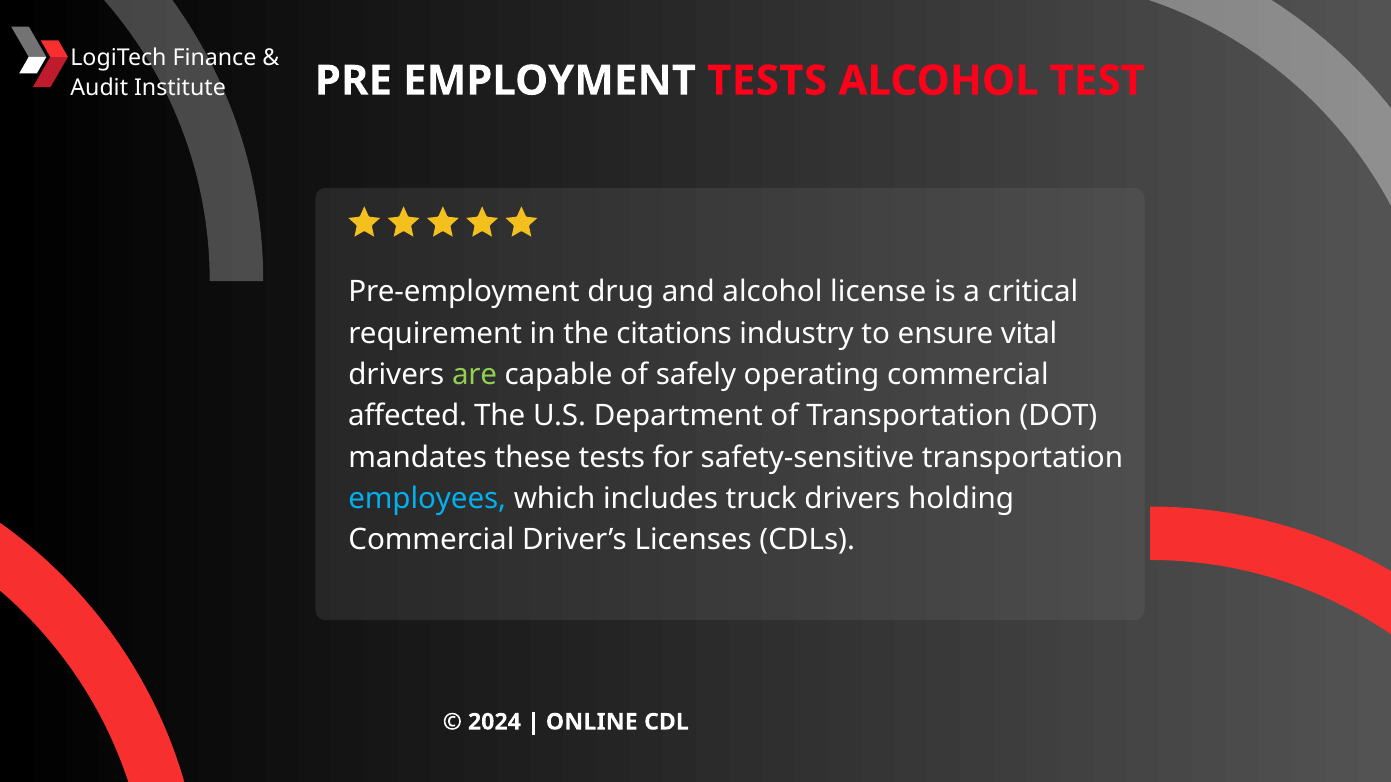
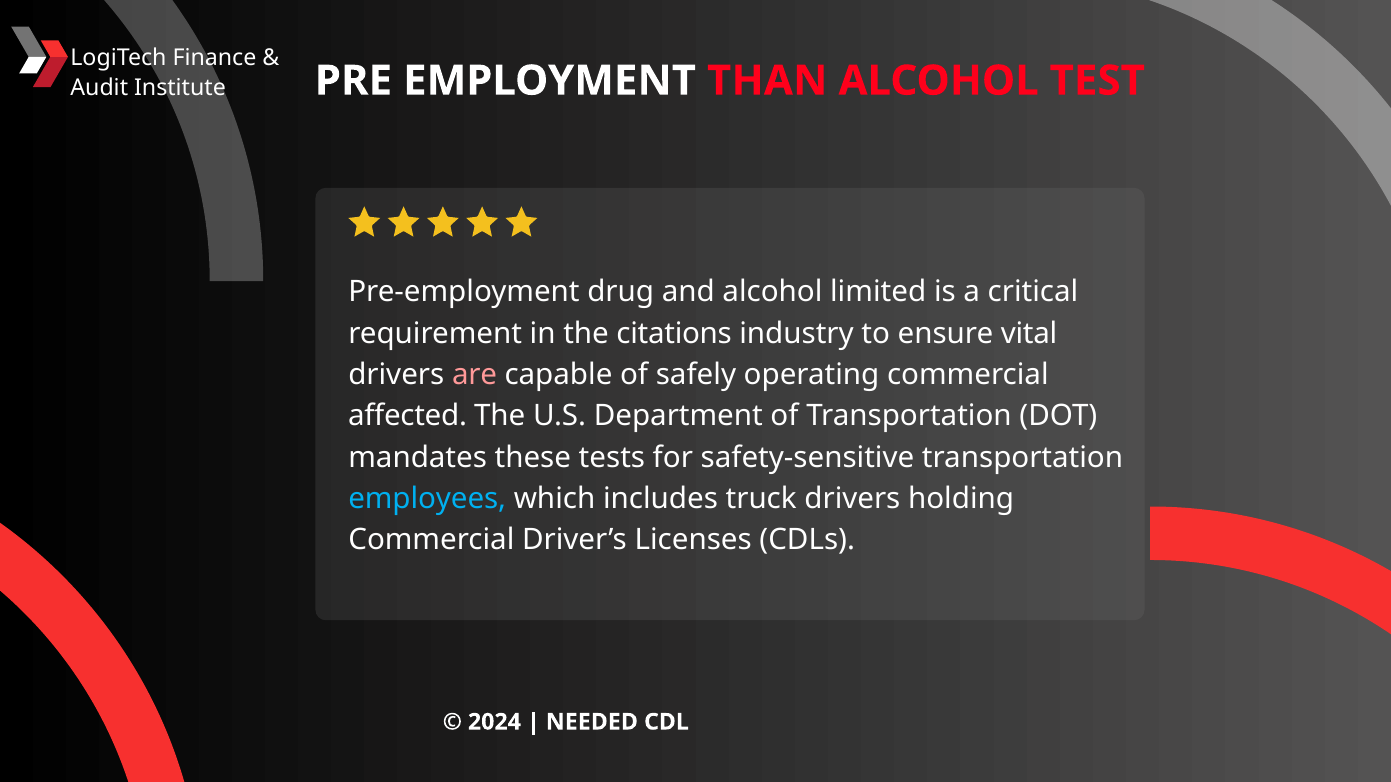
EMPLOYMENT TESTS: TESTS -> THAN (767, 81)
license: license -> limited (878, 292)
are colour: light green -> pink (475, 375)
ONLINE: ONLINE -> NEEDED (592, 722)
